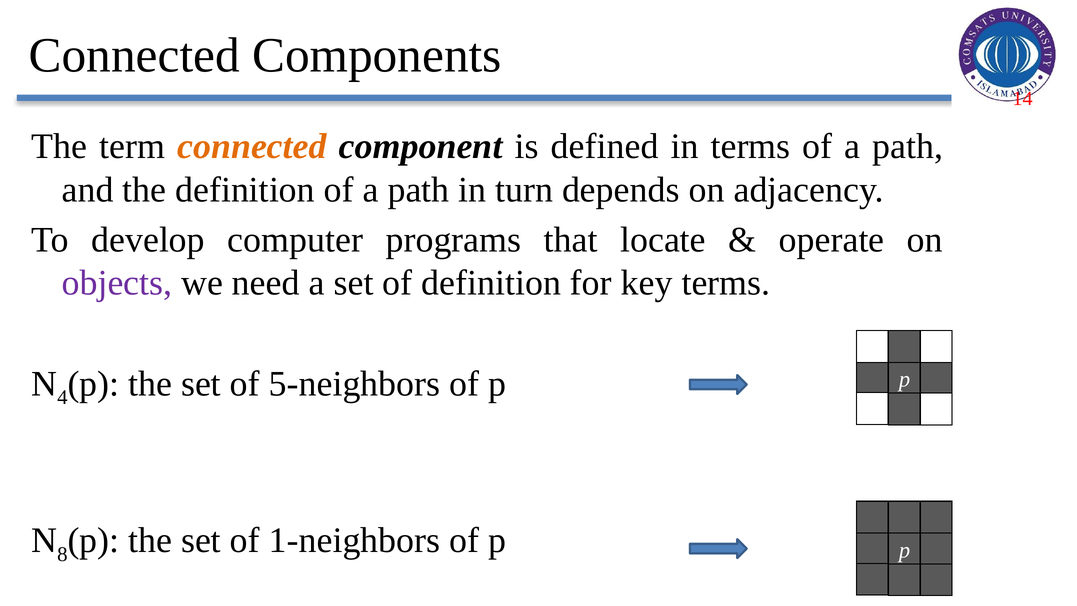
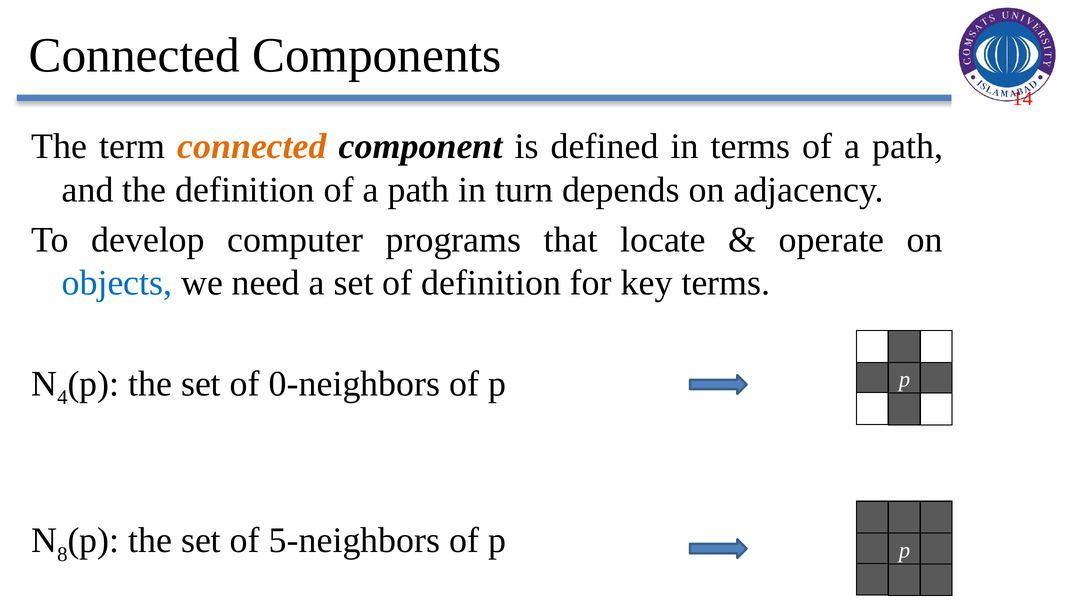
objects colour: purple -> blue (117, 283)
5-neighbors: 5-neighbors -> 0-neighbors (355, 384)
1-neighbors: 1-neighbors -> 5-neighbors (355, 540)
